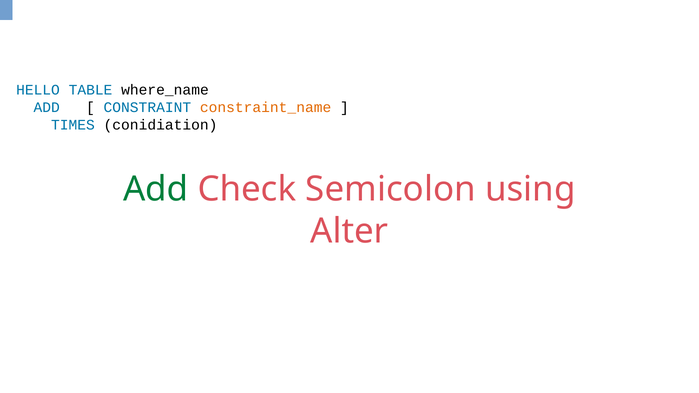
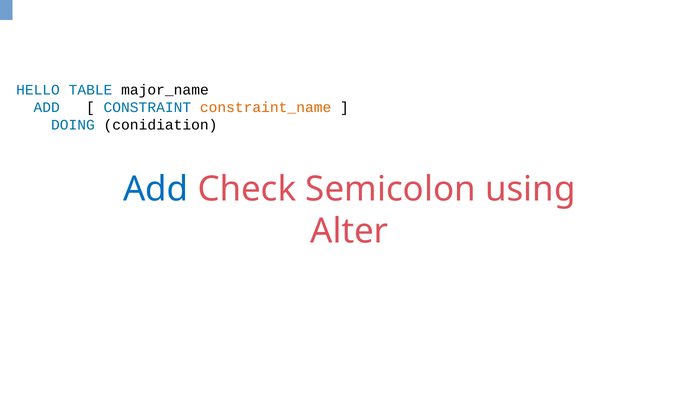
where_name: where_name -> major_name (165, 90)
TIMES: TIMES -> DOING (73, 125)
Add colour: green -> blue (156, 190)
